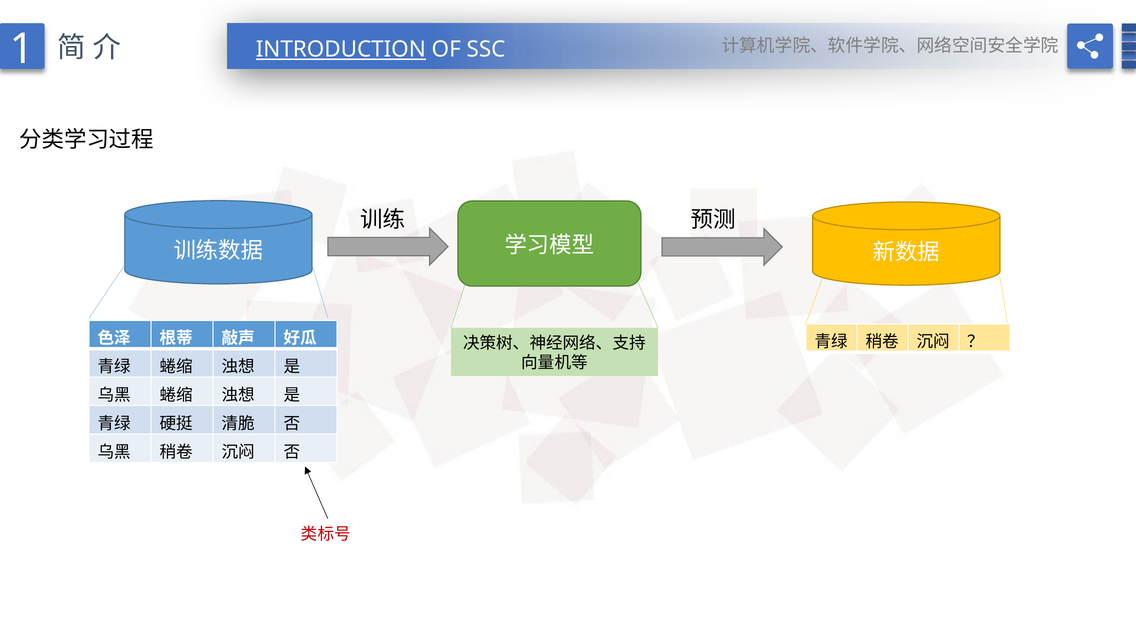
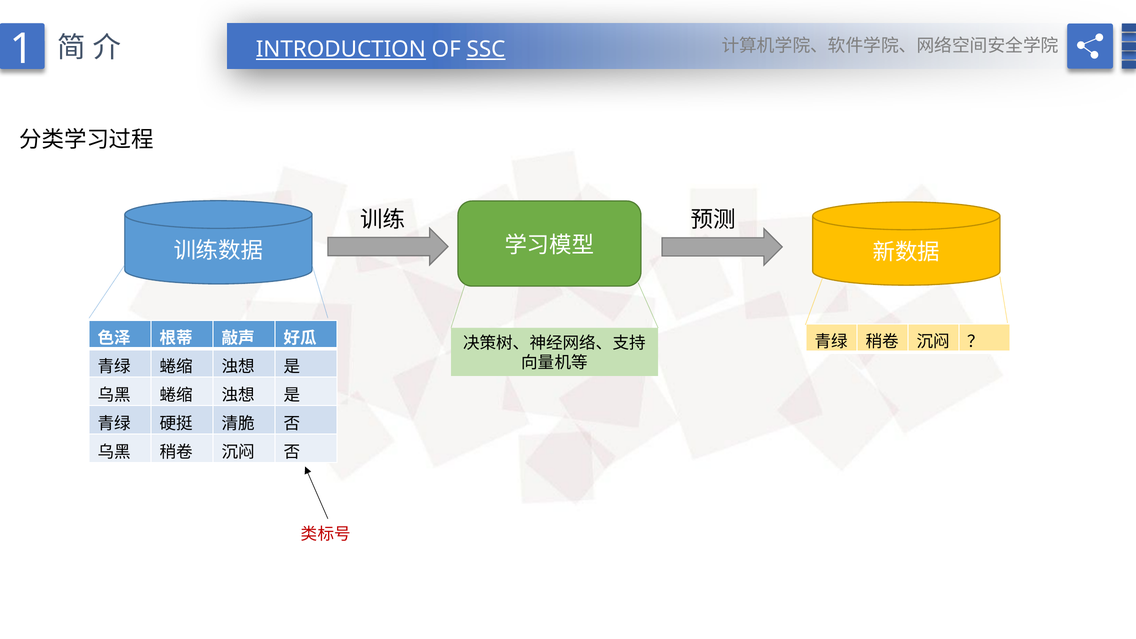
SSC underline: none -> present (486, 50)
